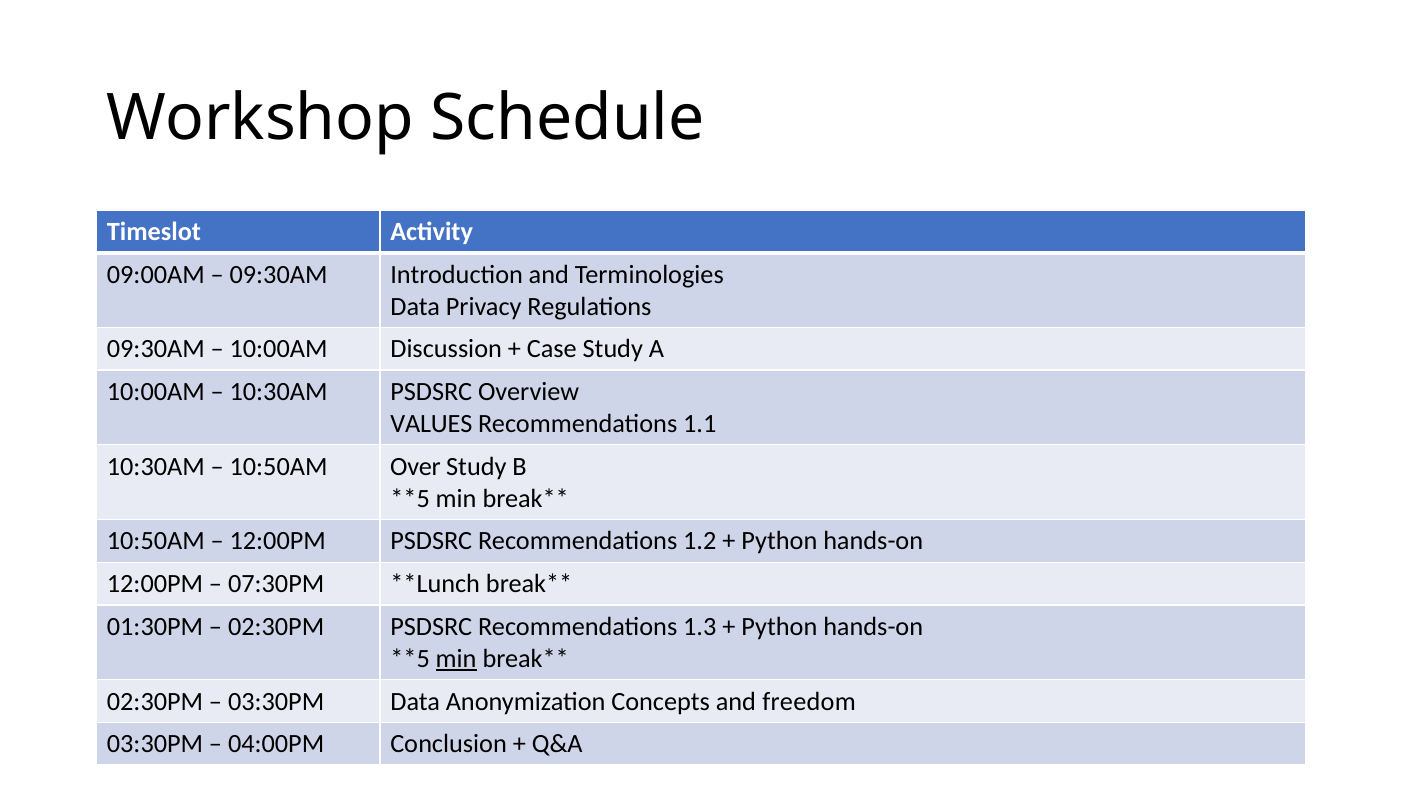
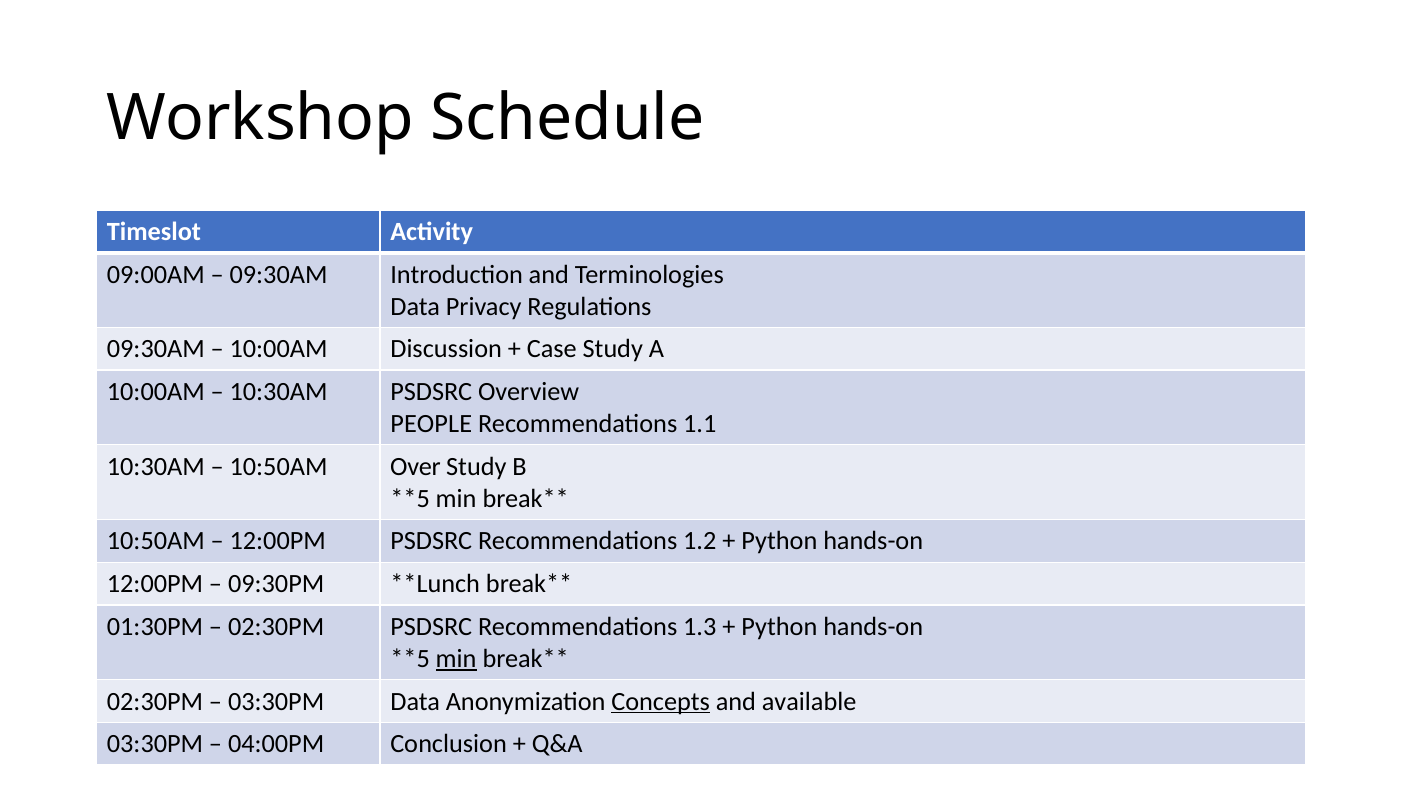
VALUES: VALUES -> PEOPLE (431, 424)
07:30PM: 07:30PM -> 09:30PM (276, 584)
Concepts underline: none -> present (661, 701)
freedom: freedom -> available (809, 701)
